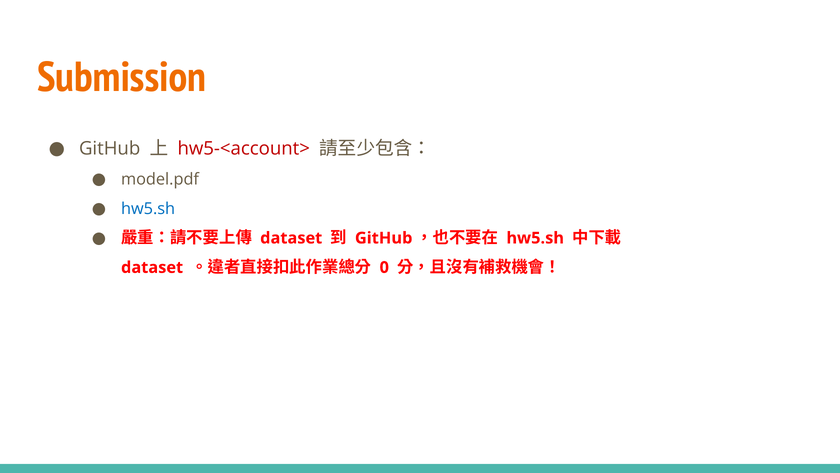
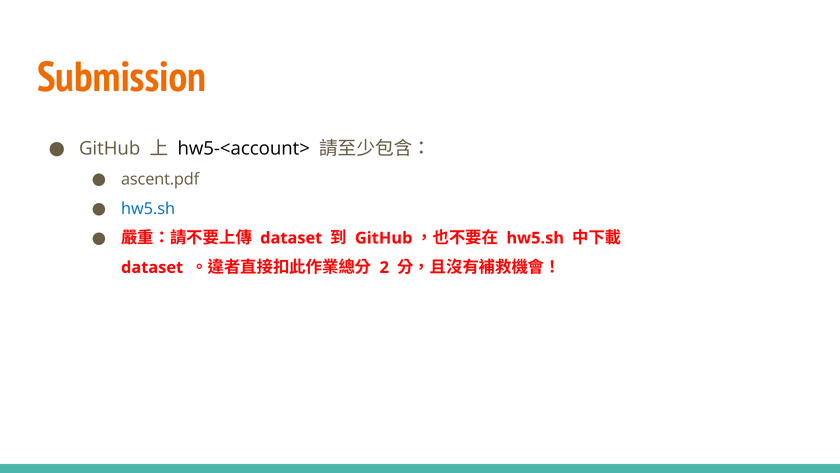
hw5-<account> colour: red -> black (244, 148)
model.pdf: model.pdf -> ascent.pdf (160, 179)
0: 0 -> 2 (384, 267)
